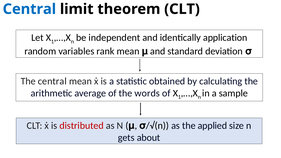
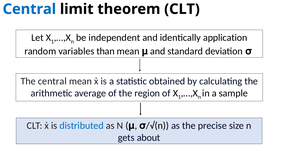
rank: rank -> than (106, 51)
words: words -> region (147, 93)
distributed colour: red -> blue (82, 126)
applied: applied -> precise (212, 126)
